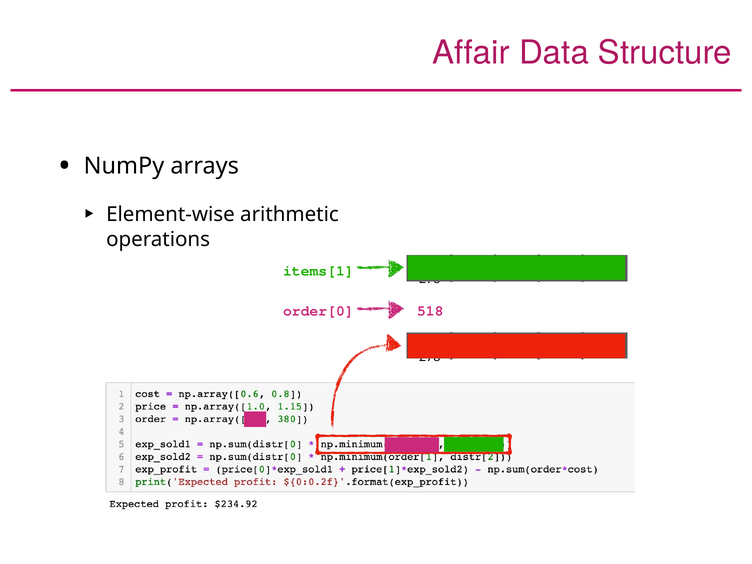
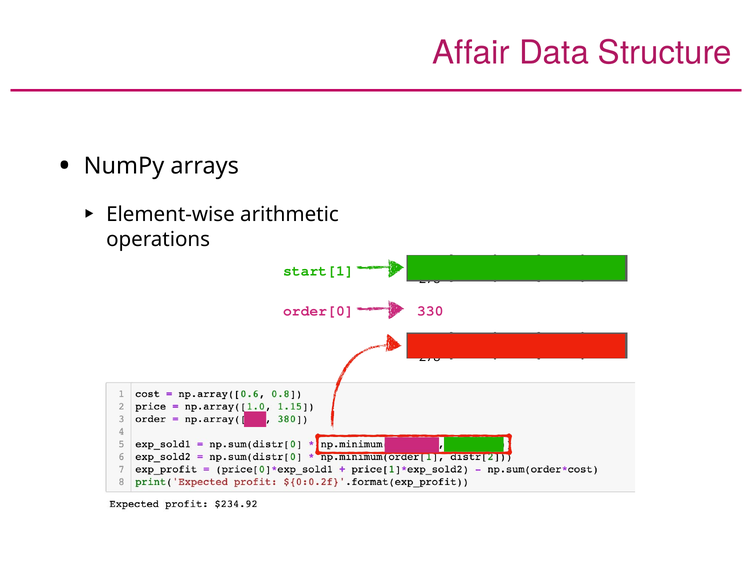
items[1: items[1 -> start[1 (318, 271)
518: 518 -> 330 (430, 311)
